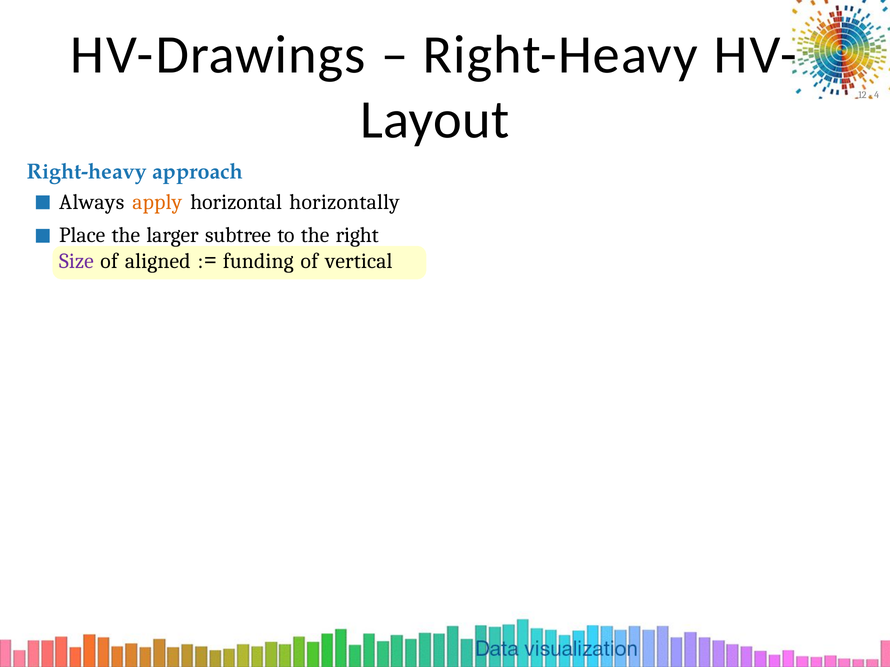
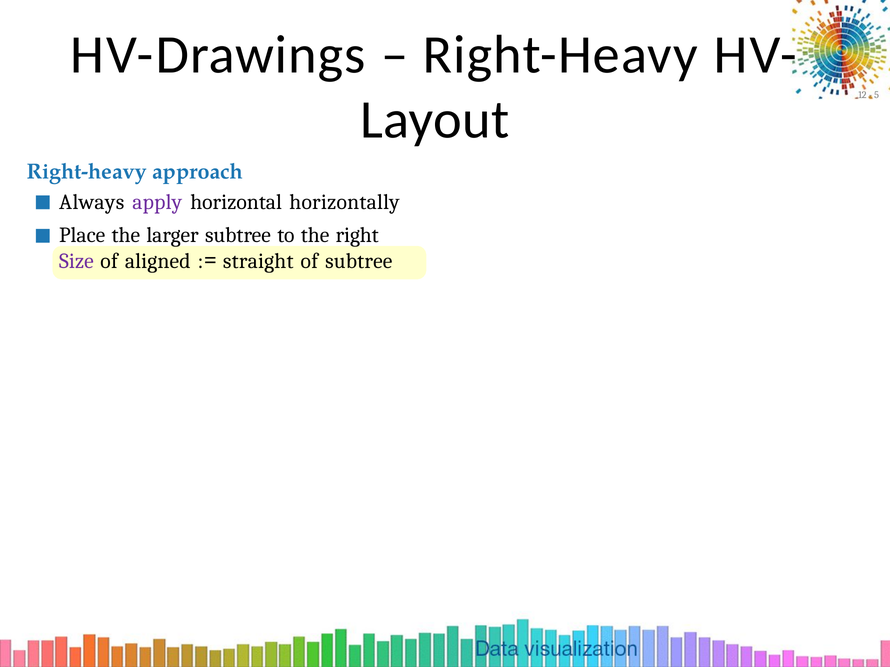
4: 4 -> 5 (877, 95)
apply colour: orange -> purple (157, 202)
funding: funding -> straight (258, 261)
of vertical: vertical -> subtree (359, 261)
